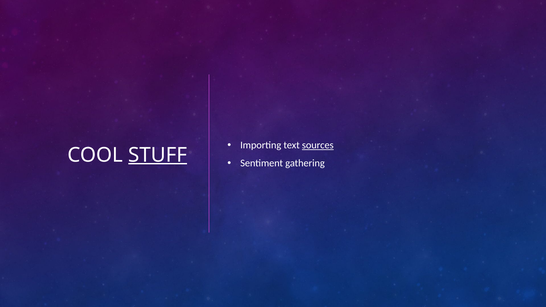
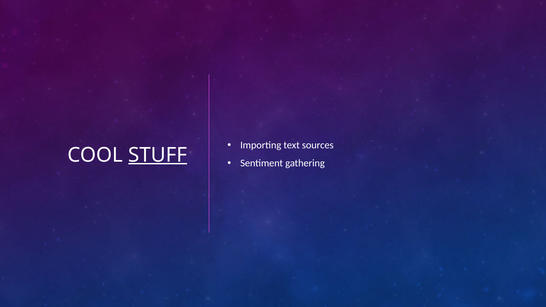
sources underline: present -> none (318, 145)
